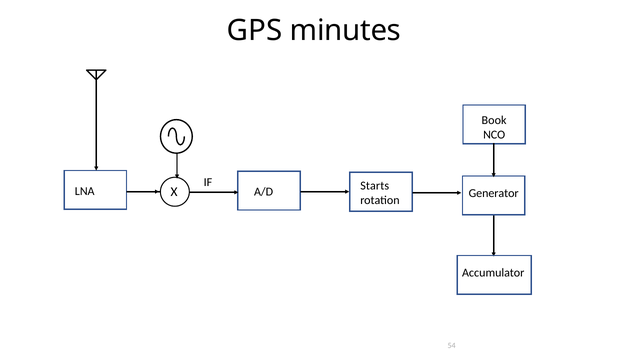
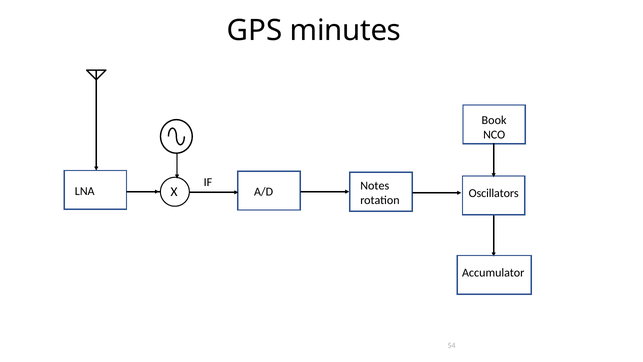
Starts: Starts -> Notes (375, 185)
Generator: Generator -> Oscillators (494, 193)
